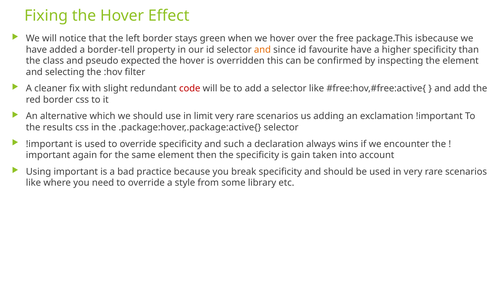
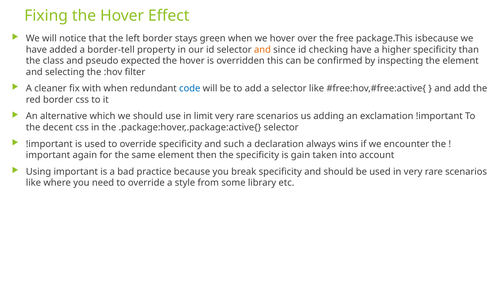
favourite: favourite -> checking (328, 50)
with slight: slight -> when (116, 89)
code colour: red -> blue (190, 89)
results: results -> decent (58, 128)
